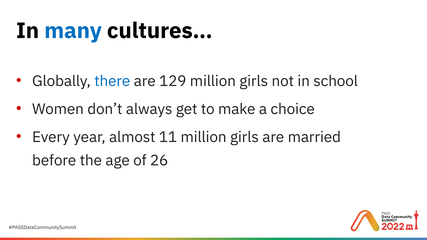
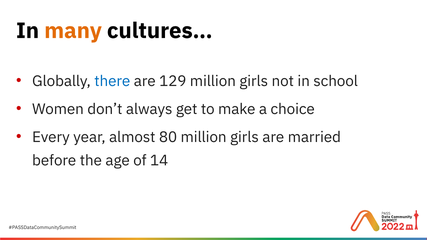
many colour: blue -> orange (73, 31)
11: 11 -> 80 (168, 137)
26: 26 -> 14 (159, 161)
